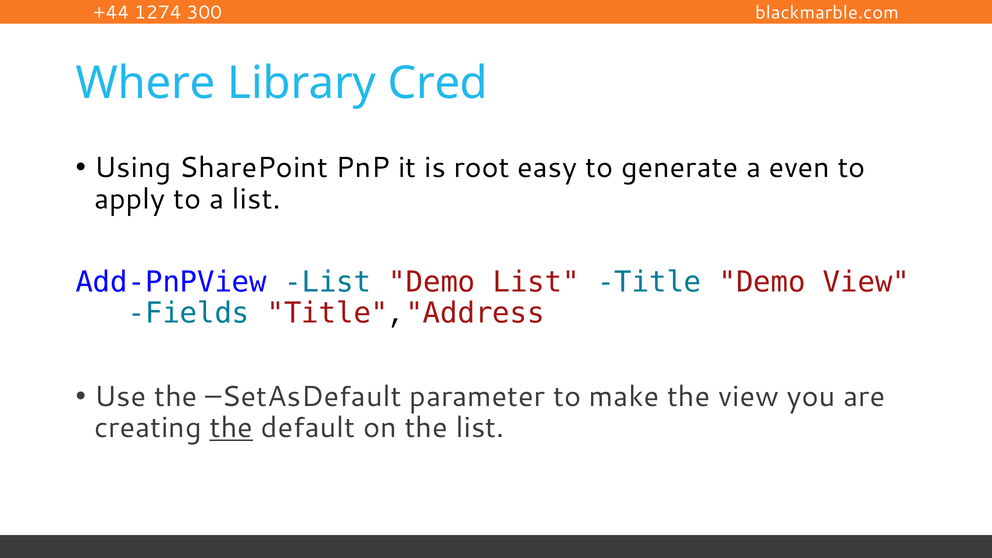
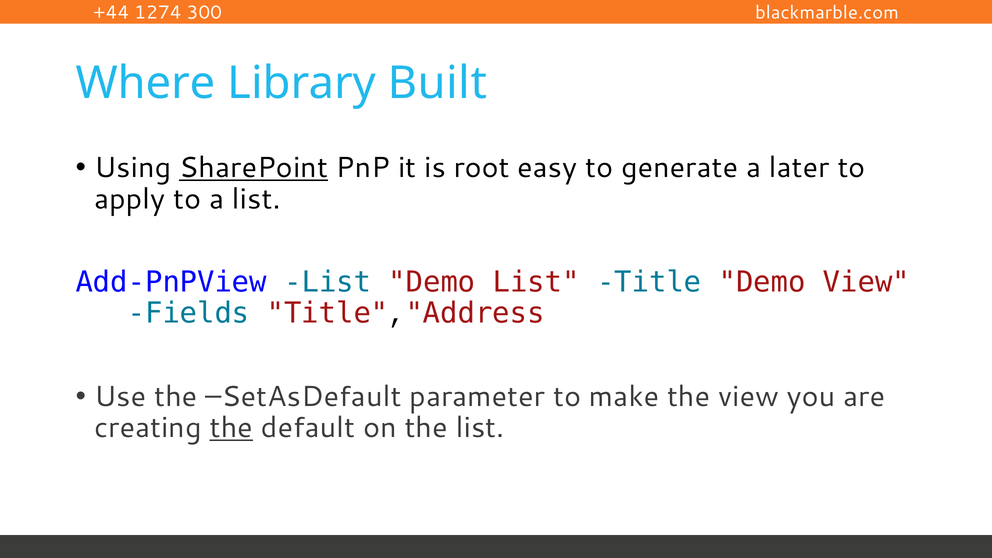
Cred: Cred -> Built (437, 83)
SharePoint underline: none -> present (254, 168)
even: even -> later (799, 168)
